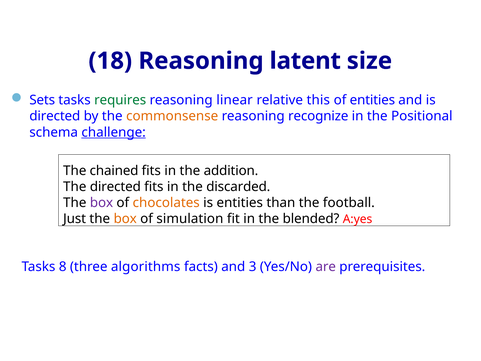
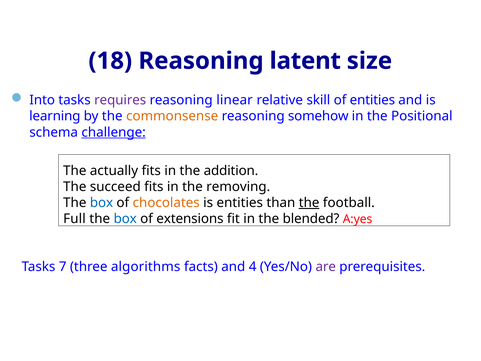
Sets: Sets -> Into (42, 100)
requires colour: green -> purple (120, 100)
this: this -> skill (318, 100)
directed: directed -> learning (55, 116)
recognize: recognize -> somehow (318, 116)
chained: chained -> actually (114, 170)
The directed: directed -> succeed (115, 187)
discarded: discarded -> removing (238, 187)
box colour: purple -> blue (101, 203)
the underline: none -> present (309, 203)
Just: Just -> Full (74, 219)
box colour: orange -> blue (125, 219)
simulation: simulation -> extensions (190, 219)
8: 8 -> 7 (63, 267)
3: 3 -> 4 (253, 267)
